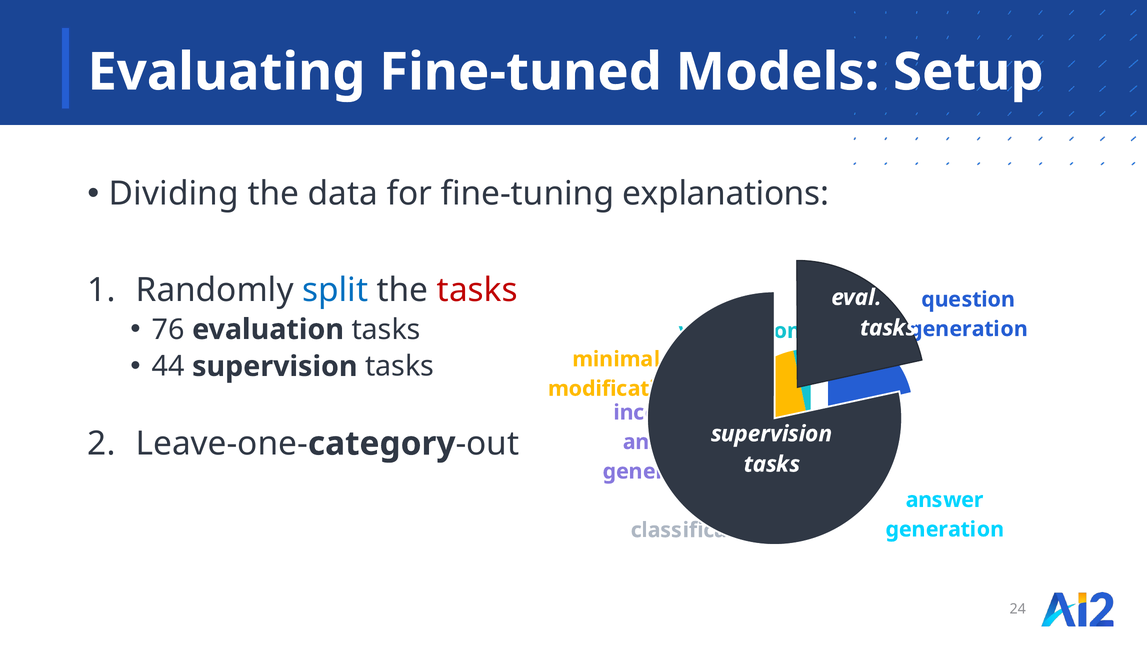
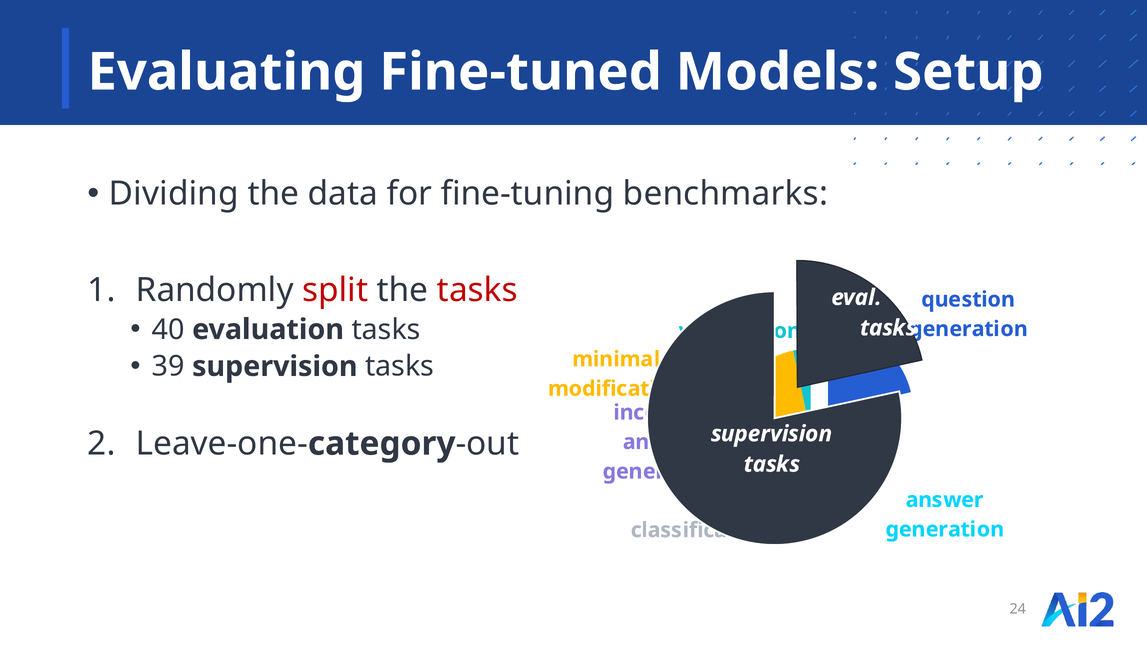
explanations: explanations -> benchmarks (725, 194)
split colour: blue -> red (335, 290)
76: 76 -> 40 (168, 330)
44: 44 -> 39 (168, 367)
